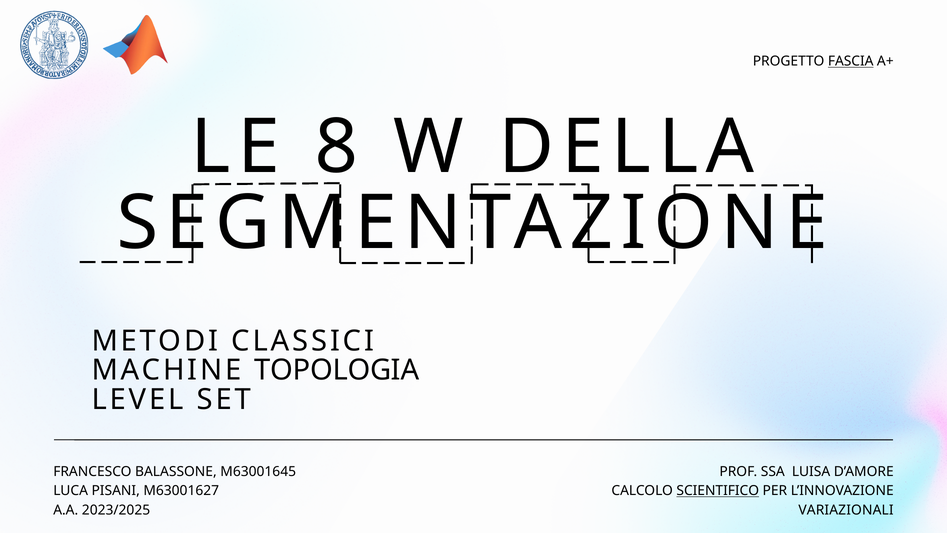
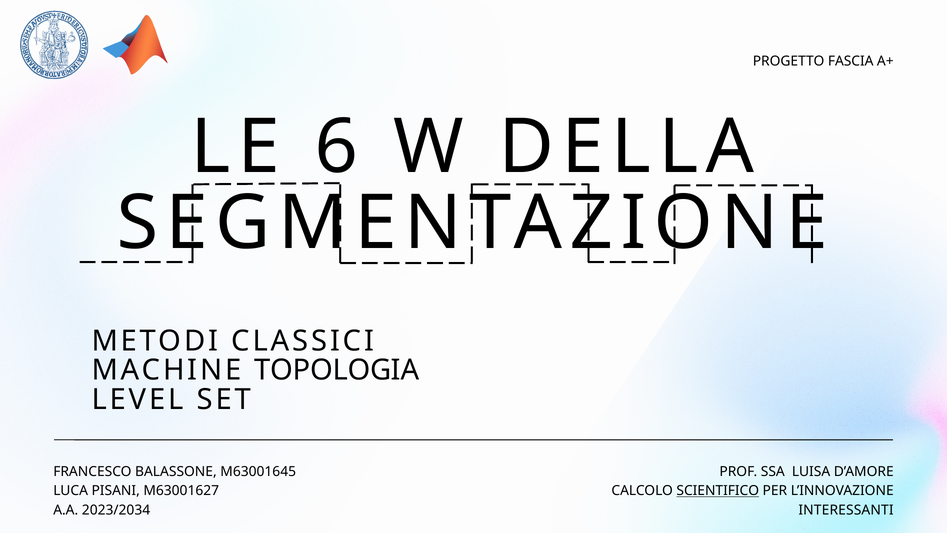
FASCIA underline: present -> none (851, 61)
8: 8 -> 6 (337, 147)
2023/2025: 2023/2025 -> 2023/2034 (116, 510)
VARIAZIONALI: VARIAZIONALI -> INTERESSANTI (846, 510)
